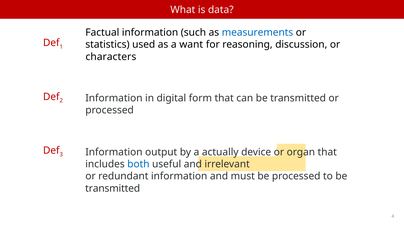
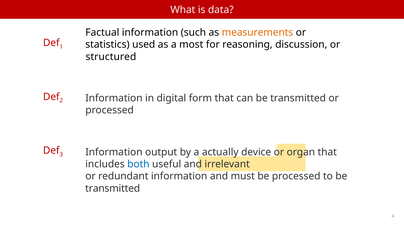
measurements colour: blue -> orange (257, 33)
want: want -> most (191, 45)
characters: characters -> structured (111, 57)
